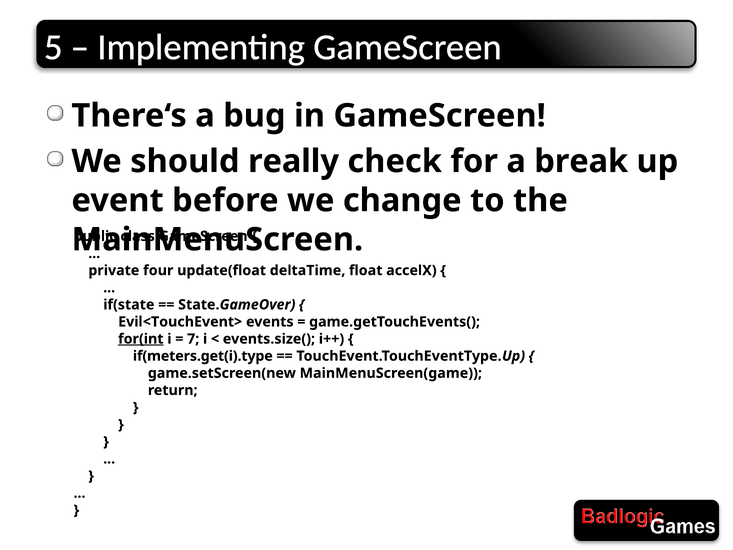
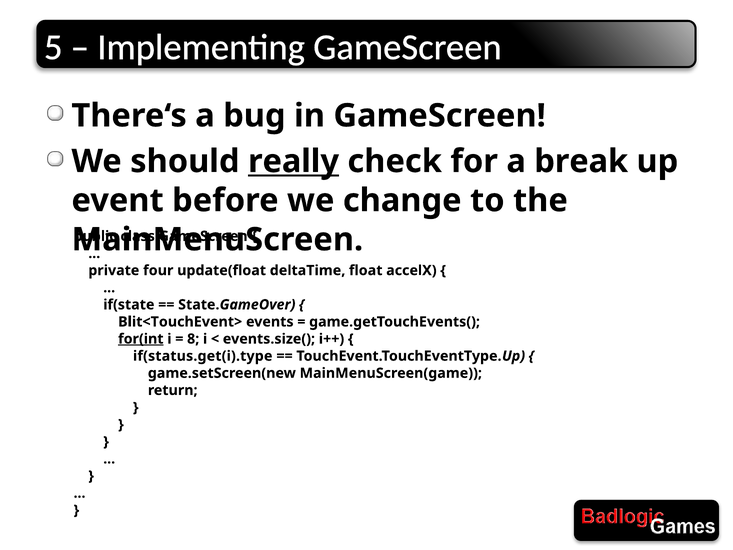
really underline: none -> present (294, 161)
Evil<TouchEvent>: Evil<TouchEvent> -> Blit<TouchEvent> (180, 322)
7: 7 -> 8 (193, 339)
if(meters.get(i).type: if(meters.get(i).type -> if(status.get(i).type (203, 356)
